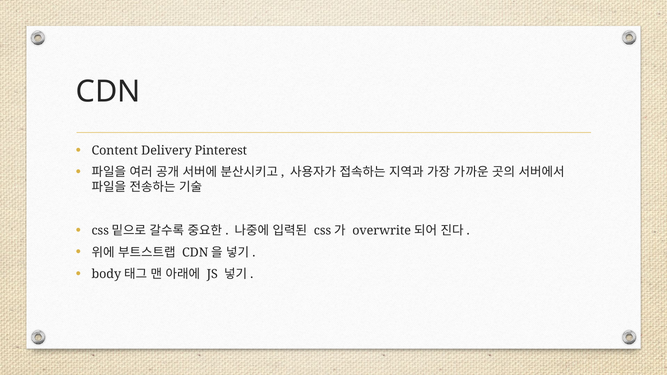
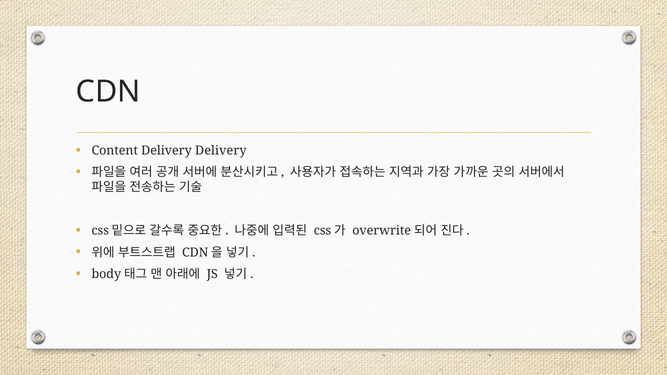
Delivery Pinterest: Pinterest -> Delivery (221, 151)
